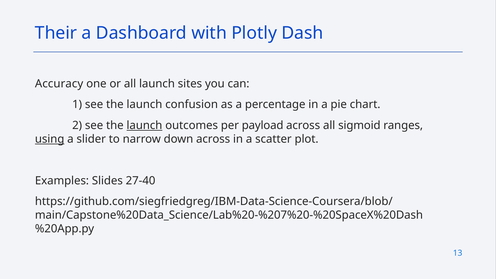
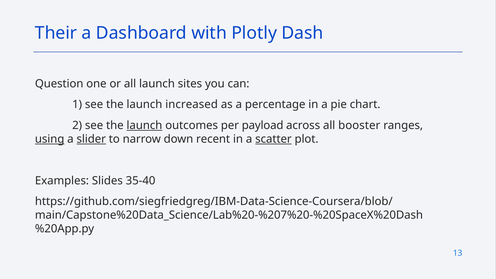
Accuracy: Accuracy -> Question (59, 84)
confusion: confusion -> increased (192, 105)
sigmoid: sigmoid -> booster (359, 125)
slider underline: none -> present (91, 139)
down across: across -> recent (213, 139)
scatter underline: none -> present (273, 139)
27-40: 27-40 -> 35-40 (141, 181)
